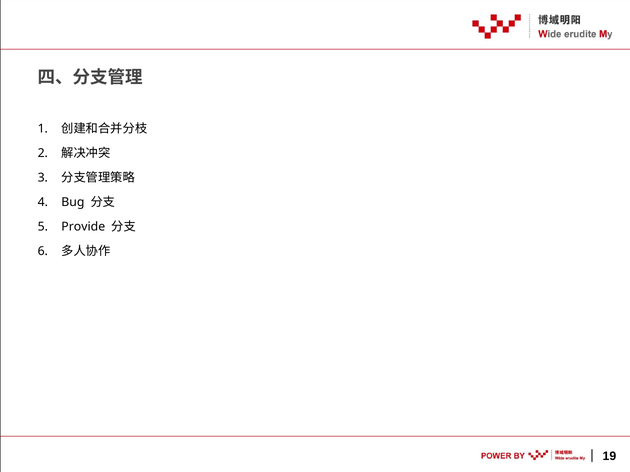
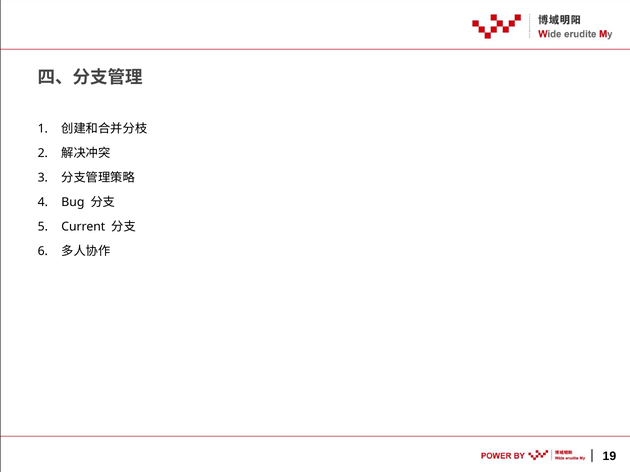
Provide: Provide -> Current (83, 227)
